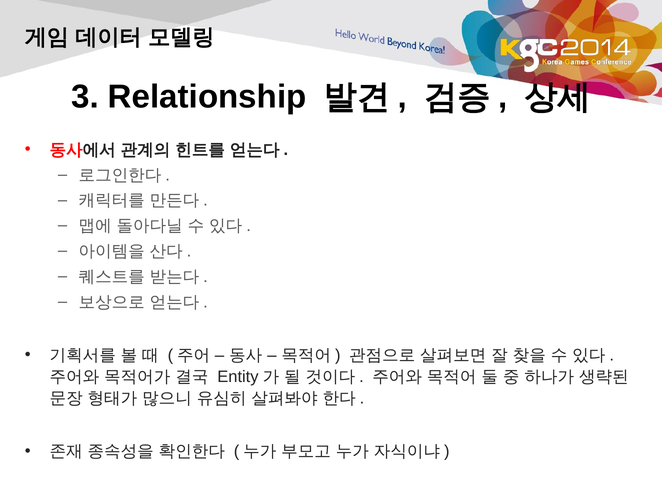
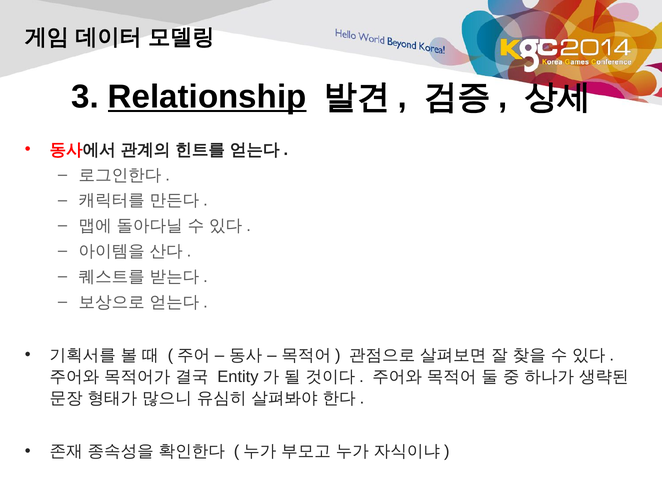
Relationship underline: none -> present (207, 97)
